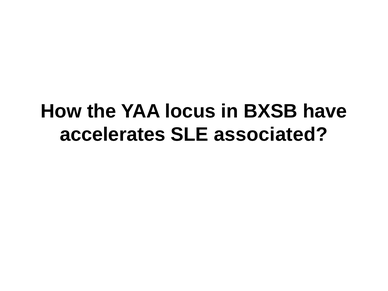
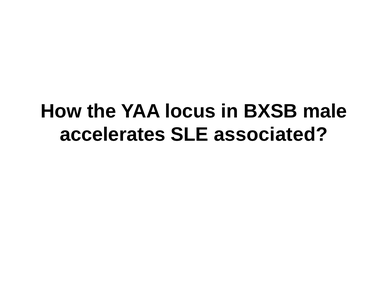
have: have -> male (325, 111)
